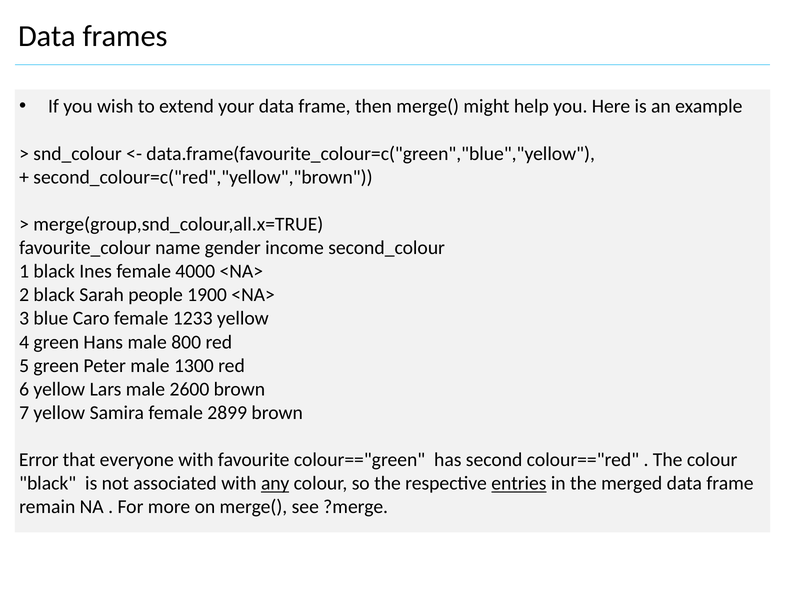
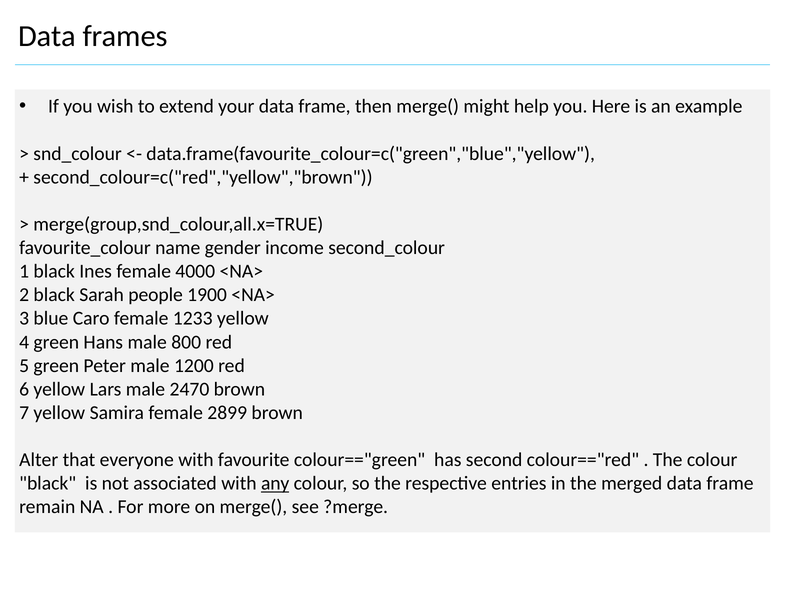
1300: 1300 -> 1200 (194, 365)
2600: 2600 -> 2470 (189, 389)
Error: Error -> Alter (39, 460)
entries underline: present -> none (519, 483)
